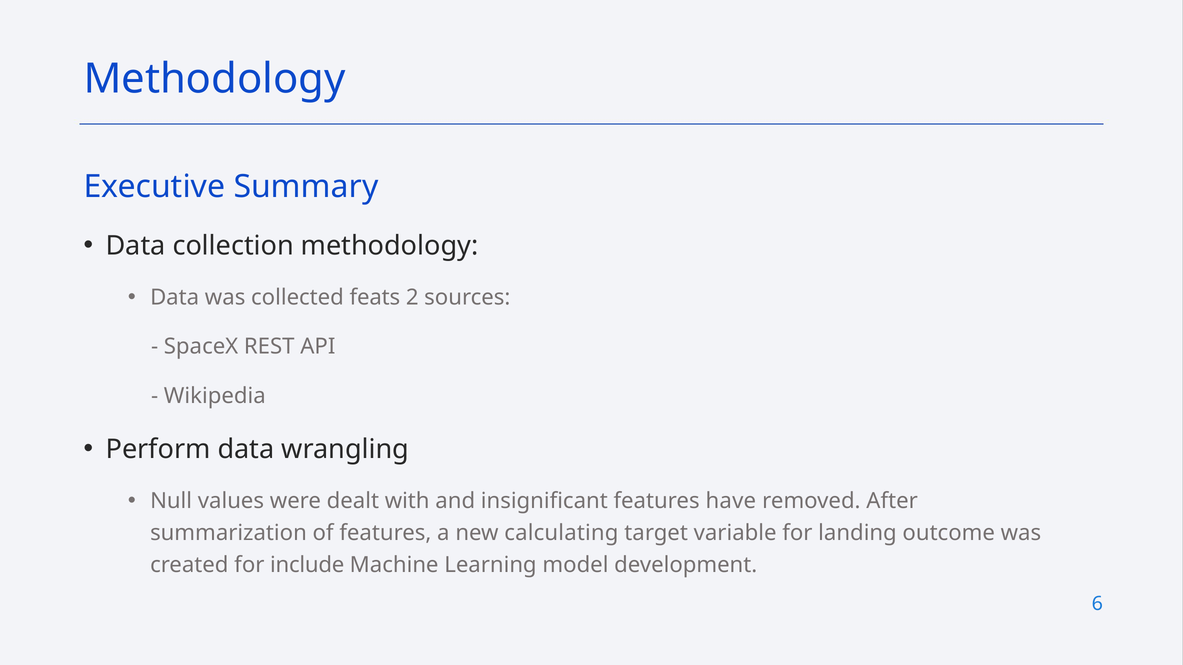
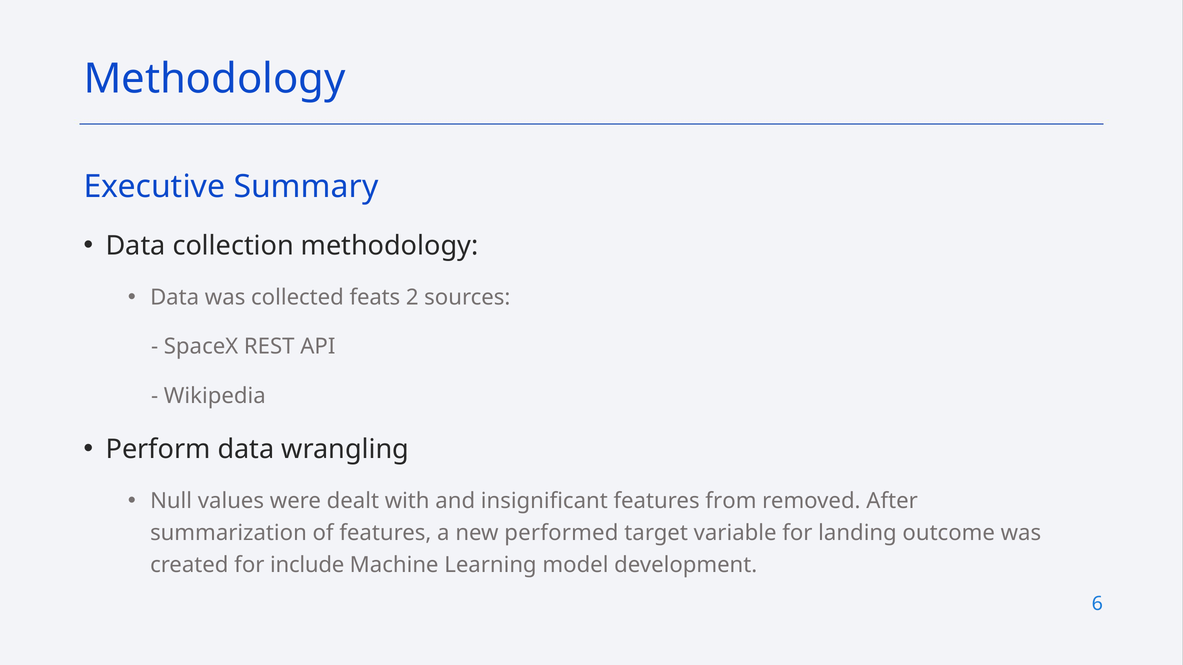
have: have -> from (731, 501)
calculating: calculating -> performed (561, 533)
